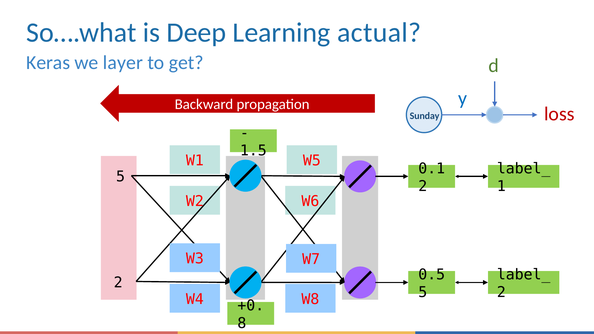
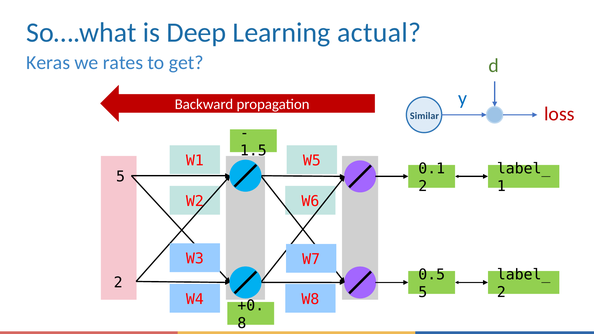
layer: layer -> rates (123, 62)
Sunday: Sunday -> Similar (424, 116)
